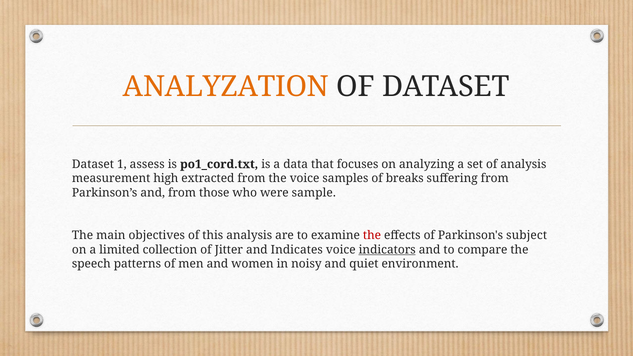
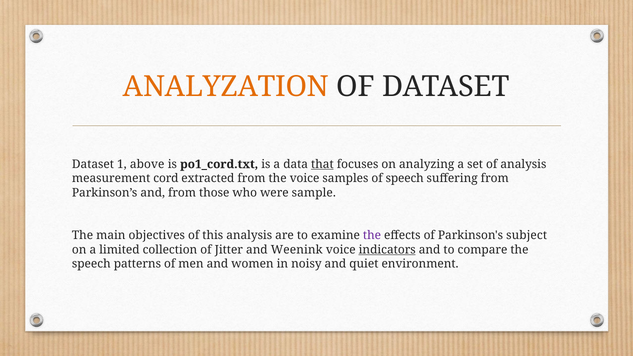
assess: assess -> above (147, 164)
that underline: none -> present (322, 164)
high: high -> cord (166, 179)
of breaks: breaks -> speech (405, 179)
the colour: red -> purple (372, 235)
Indicates: Indicates -> Weenink (297, 250)
